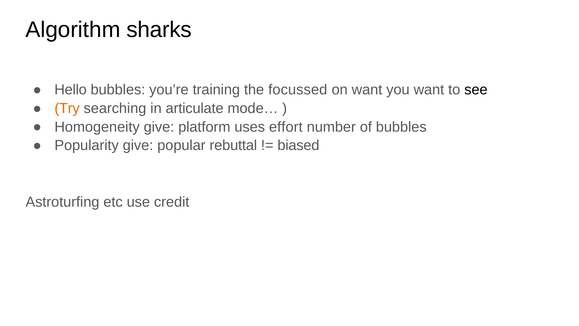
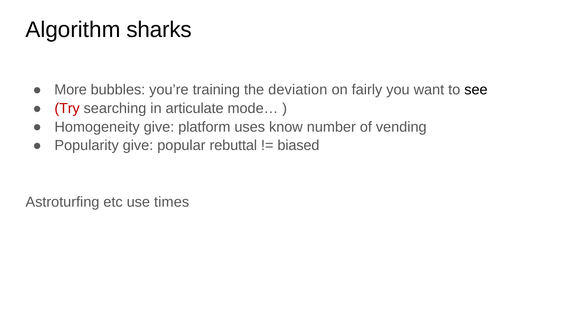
Hello: Hello -> More (71, 90)
focussed: focussed -> deviation (298, 90)
on want: want -> fairly (367, 90)
Try colour: orange -> red (67, 108)
effort: effort -> know (286, 127)
of bubbles: bubbles -> vending (401, 127)
credit: credit -> times (172, 202)
